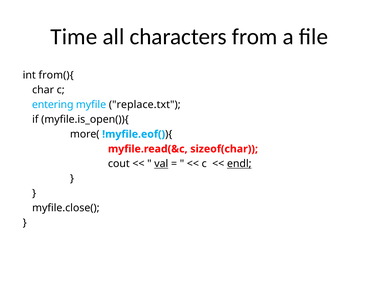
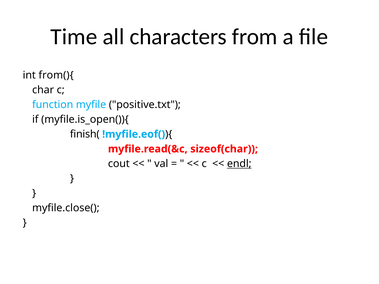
entering: entering -> function (53, 105)
replace.txt: replace.txt -> positive.txt (145, 105)
more(: more( -> finish( (85, 134)
val underline: present -> none (161, 164)
